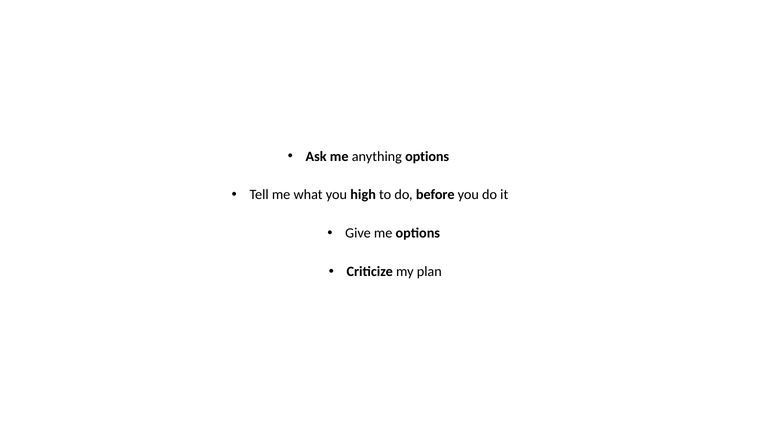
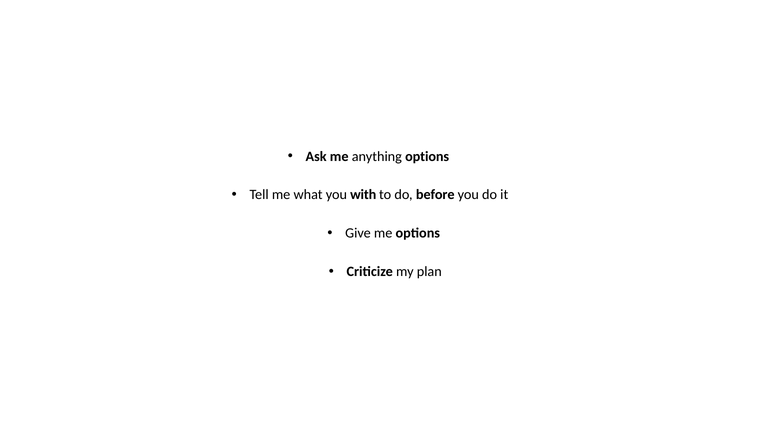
high: high -> with (363, 195)
